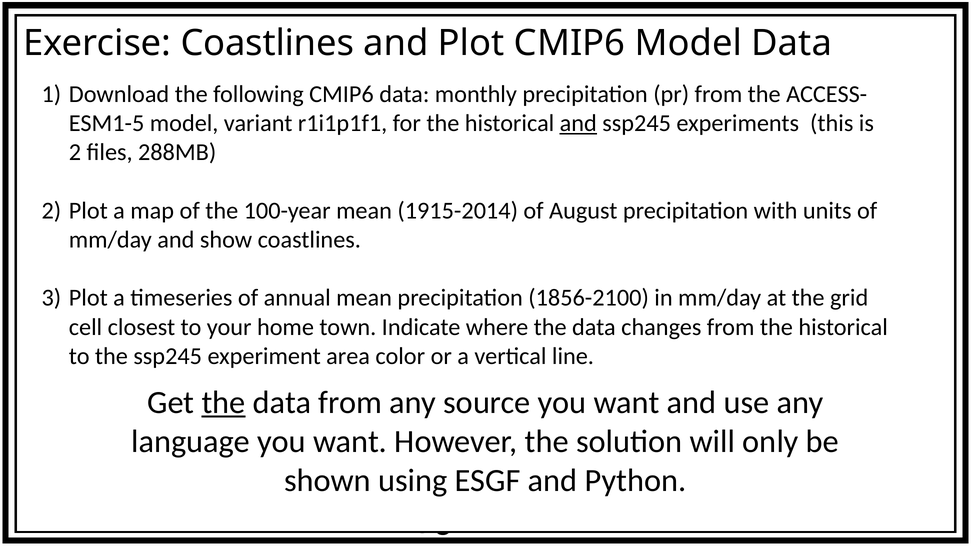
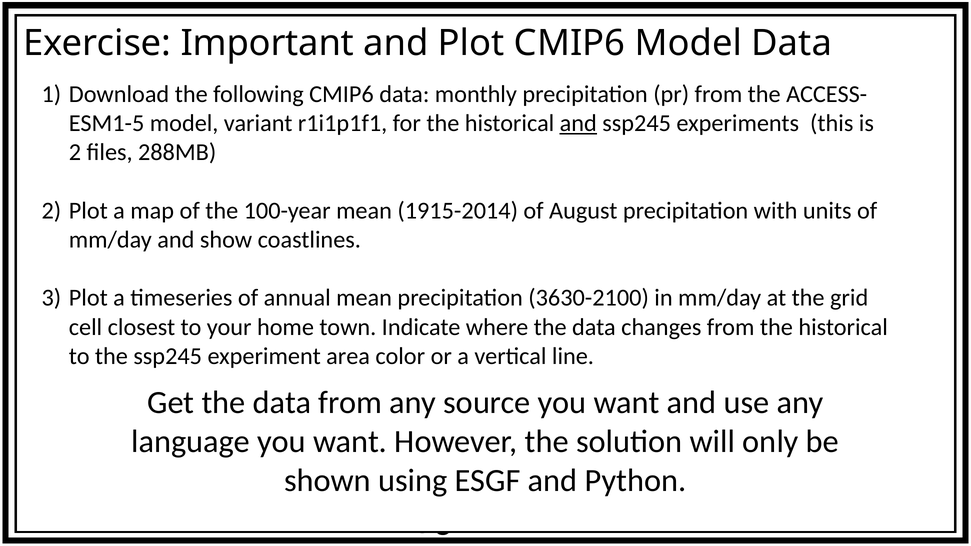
Exercise Coastlines: Coastlines -> Important (267, 43)
1856-2100: 1856-2100 -> 3630-2100 (589, 298)
the underline: present -> none (224, 403)
